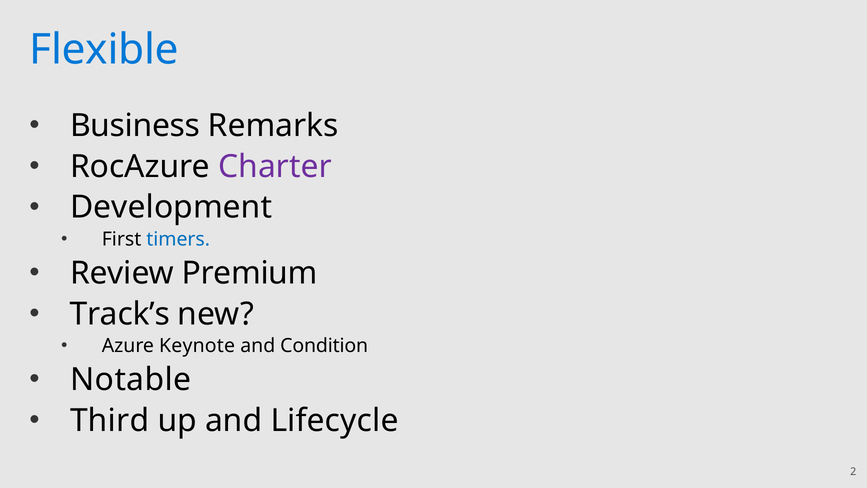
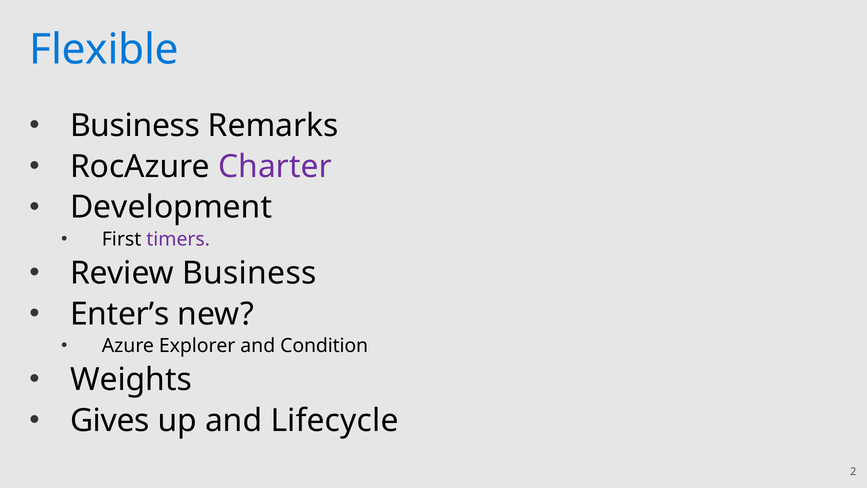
timers colour: blue -> purple (178, 239)
Review Premium: Premium -> Business (249, 273)
Track’s: Track’s -> Enter’s (120, 314)
Keynote: Keynote -> Explorer (197, 345)
Notable: Notable -> Weights (131, 379)
Third: Third -> Gives (110, 420)
